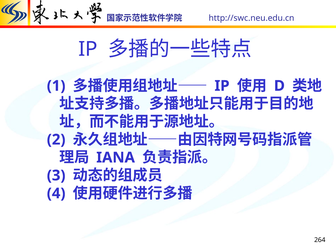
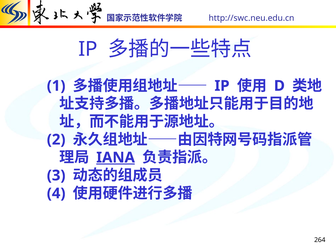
IANA underline: none -> present (116, 158)
